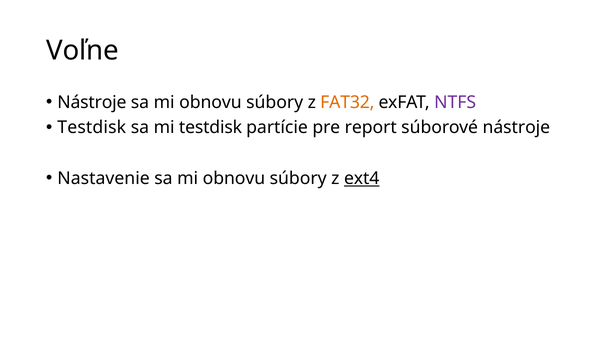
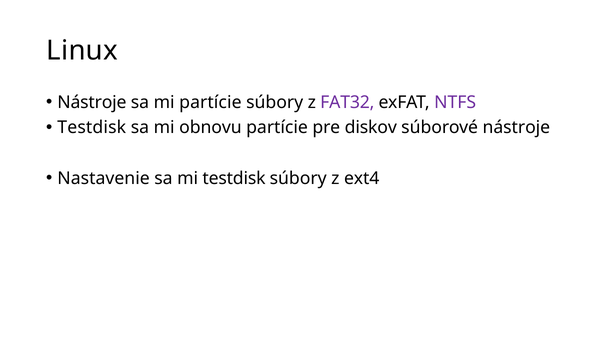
Voľne: Voľne -> Linux (82, 51)
obnovu: obnovu -> partície (210, 102)
FAT32 colour: orange -> purple (347, 102)
mi testdisk: testdisk -> obnovu (210, 127)
report: report -> diskov (371, 127)
obnovu: obnovu -> testdisk (234, 178)
ext4 underline: present -> none (362, 178)
